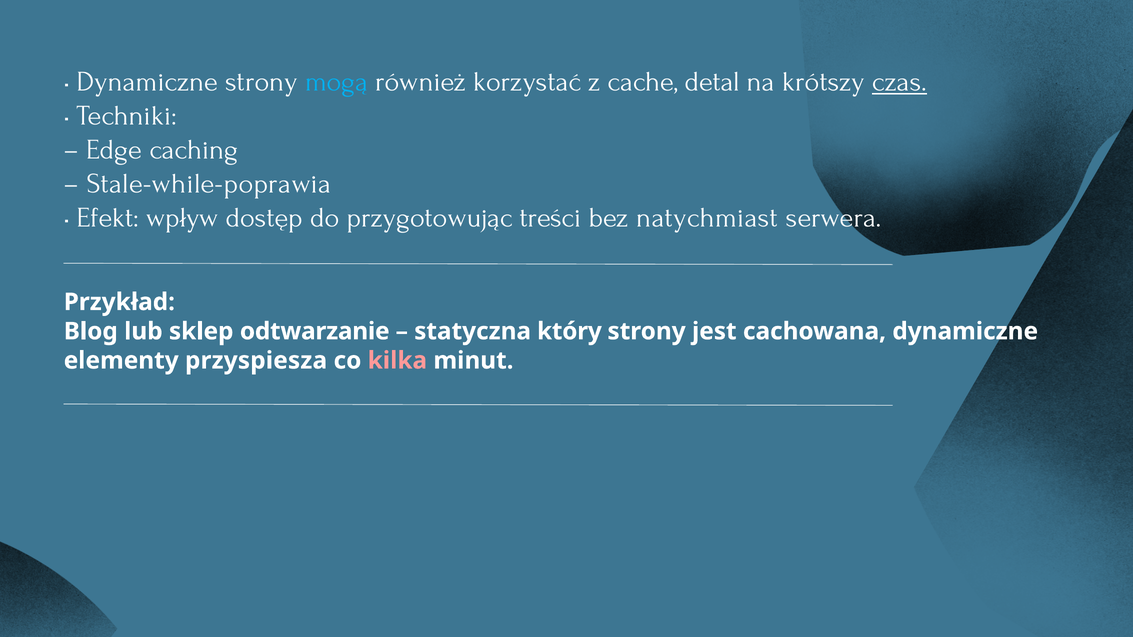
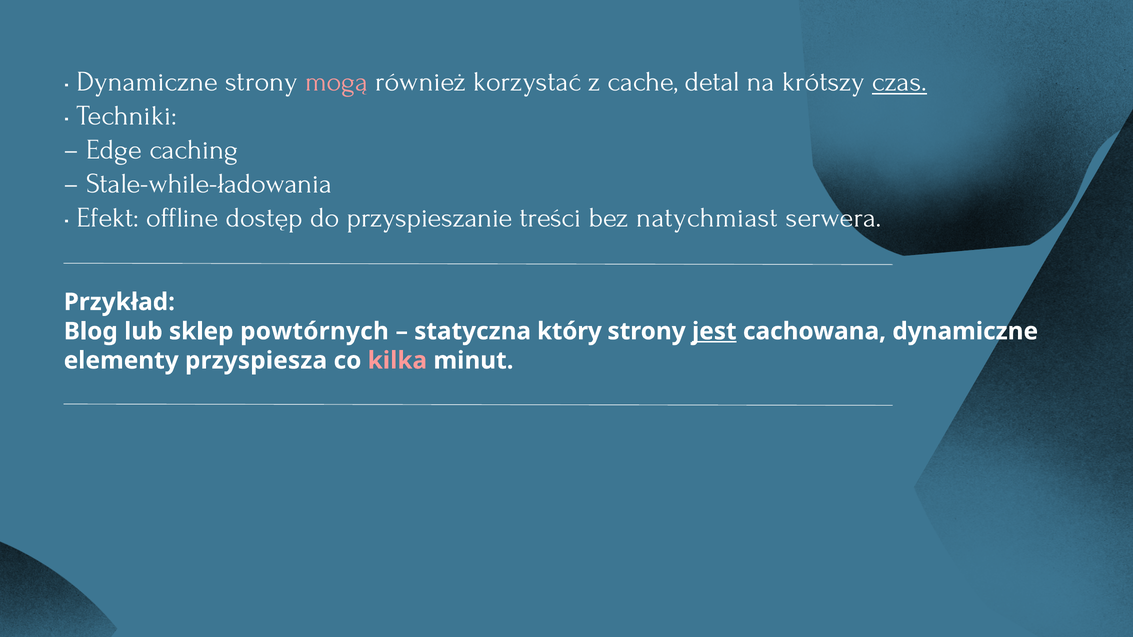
mogą colour: light blue -> pink (337, 82)
Stale-while-poprawia: Stale-while-poprawia -> Stale-while-ładowania (209, 183)
wpływ: wpływ -> offline (182, 217)
przygotowując: przygotowując -> przyspieszanie (430, 217)
odtwarzanie: odtwarzanie -> powtórnych (314, 331)
jest underline: none -> present (714, 331)
